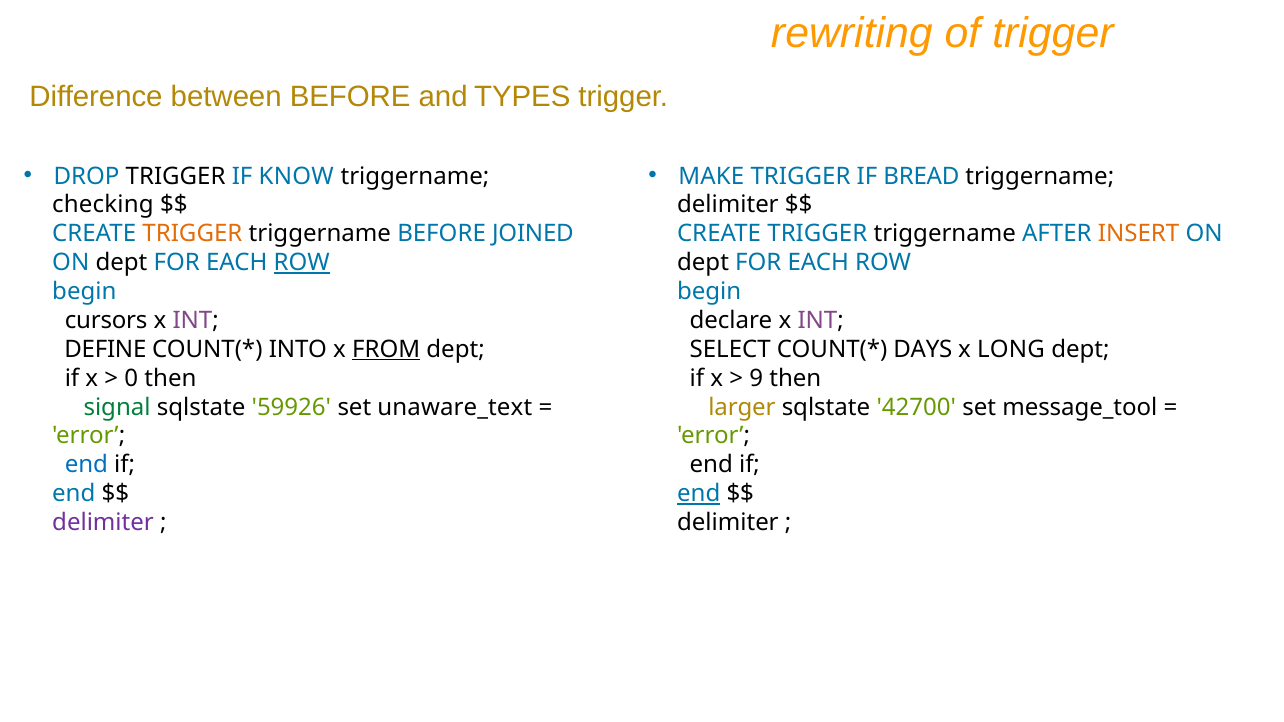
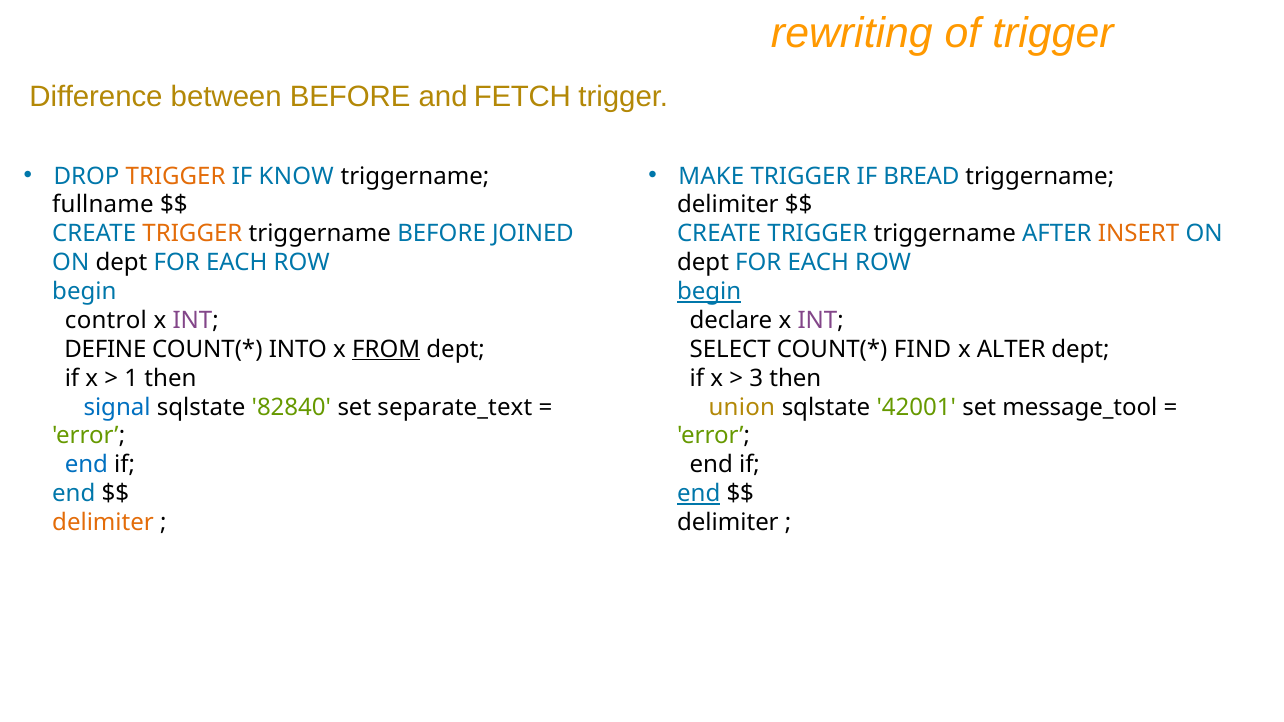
TYPES: TYPES -> FETCH (522, 96)
TRIGGER colour: black -> orange (176, 176)
checking: checking -> fullname (103, 205)
ROW underline: present -> none (302, 263)
begin underline: none -> present (709, 292)
cursors: cursors -> control (106, 321)
DAYS: DAYS -> FIND (923, 349)
LONG: LONG -> ALTER (1011, 349)
0: 0 -> 1 (131, 378)
9: 9 -> 3 (756, 378)
signal colour: green -> blue (117, 407)
59926: 59926 -> 82840 (291, 407)
unaware_text: unaware_text -> separate_text (455, 407)
larger: larger -> union (742, 407)
42700: 42700 -> 42001 (916, 407)
delimiter colour: purple -> orange (103, 523)
